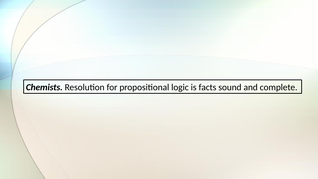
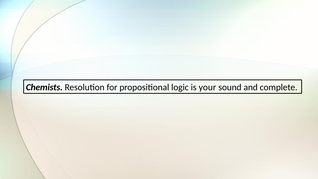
facts: facts -> your (207, 87)
